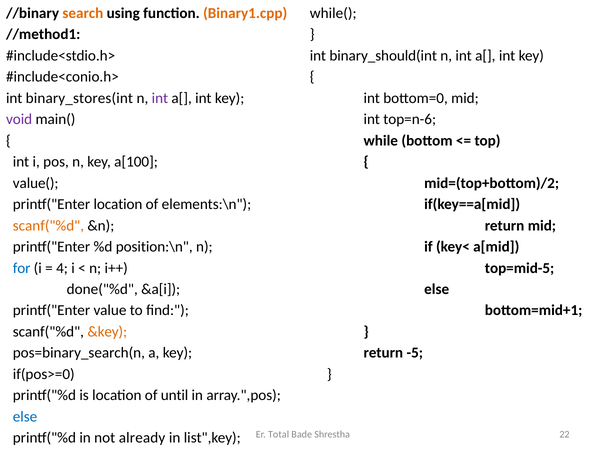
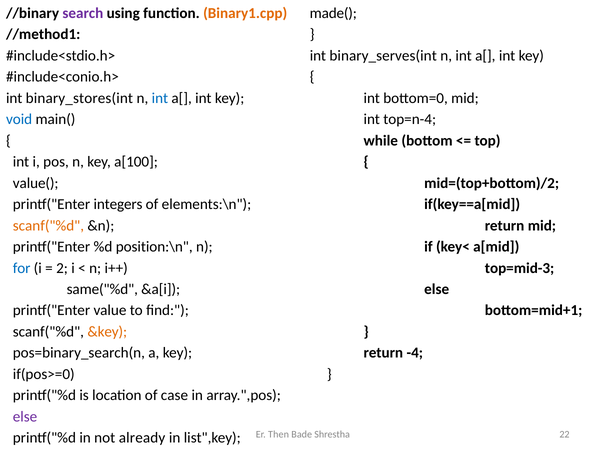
search colour: orange -> purple (83, 13)
while(: while( -> made( (333, 13)
binary_should(int: binary_should(int -> binary_serves(int (383, 56)
int colour: purple -> blue (160, 98)
void colour: purple -> blue (19, 119)
top=n-6: top=n-6 -> top=n-4 (410, 119)
printf("Enter location: location -> integers (118, 204)
4: 4 -> 2 (62, 268)
top=mid-5: top=mid-5 -> top=mid-3 (520, 268)
done("%d: done("%d -> same("%d (102, 289)
-5: -5 -> -4 (415, 353)
until: until -> case (174, 395)
else colour: blue -> purple (25, 416)
Total: Total -> Then (279, 434)
